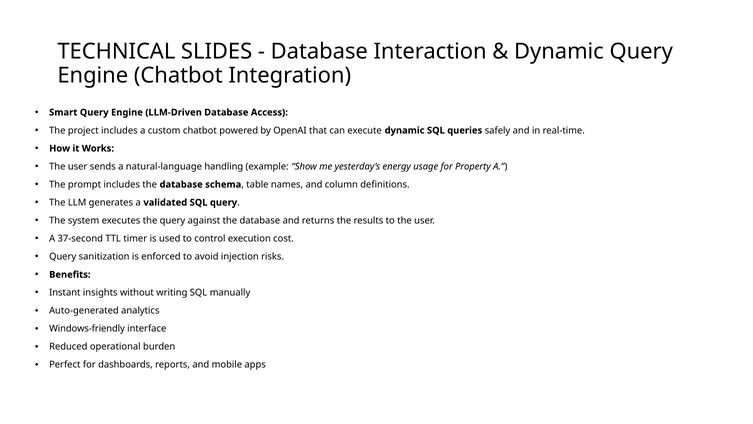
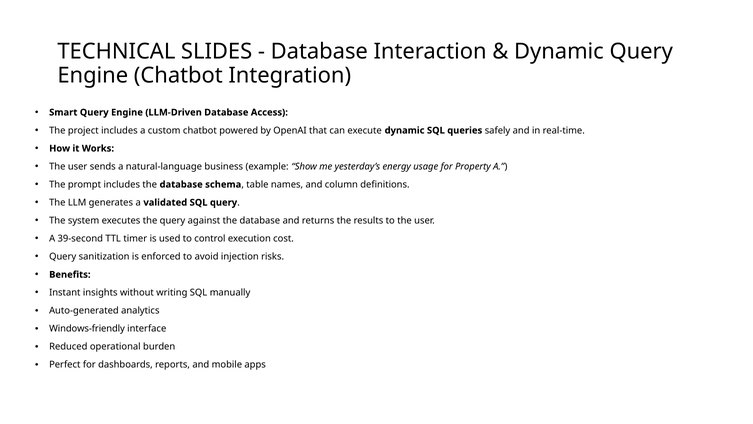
handling: handling -> business (224, 166)
37-second: 37-second -> 39-second (80, 238)
